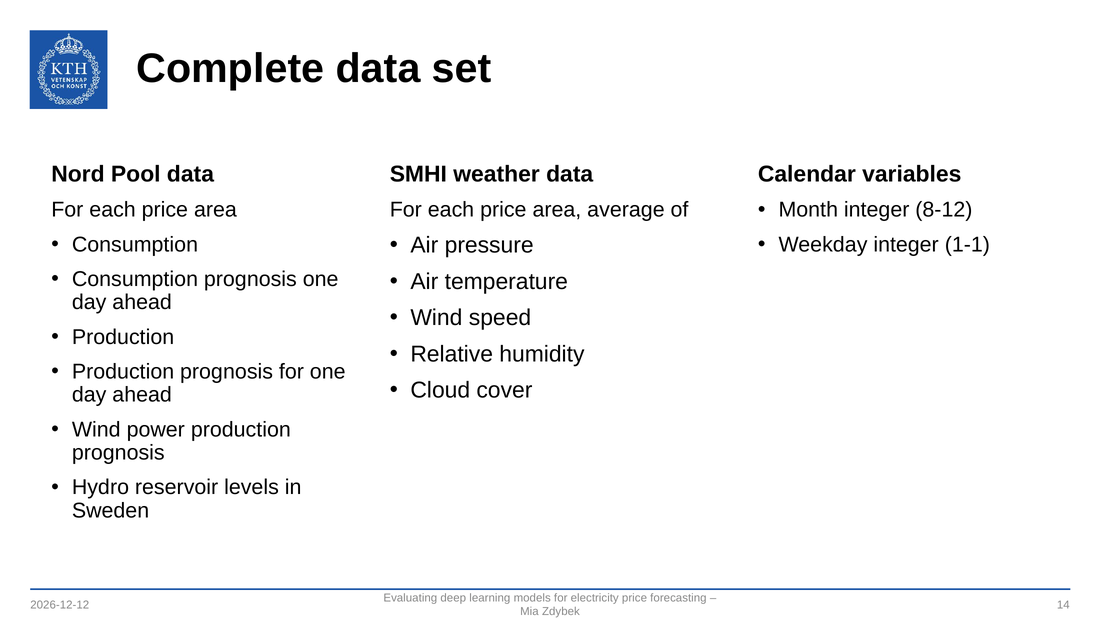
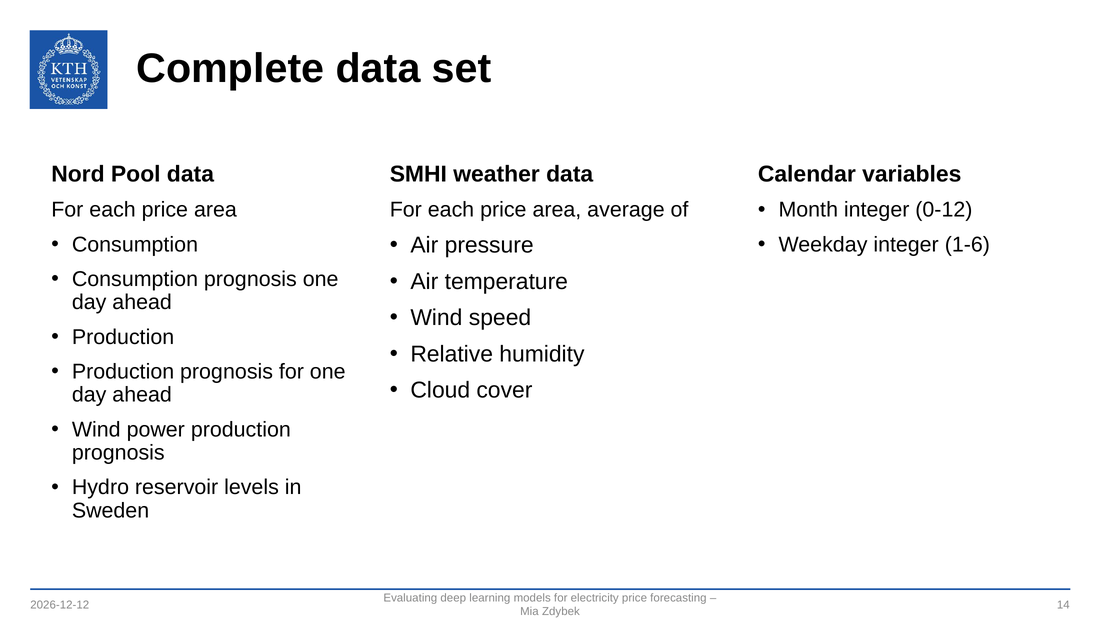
8-12: 8-12 -> 0-12 (944, 210)
1-1: 1-1 -> 1-6 (967, 244)
